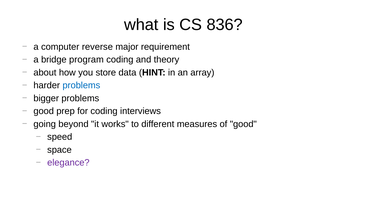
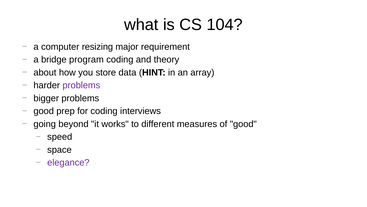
836: 836 -> 104 (225, 25)
reverse: reverse -> resizing (97, 47)
problems colour: blue -> purple (81, 85)
